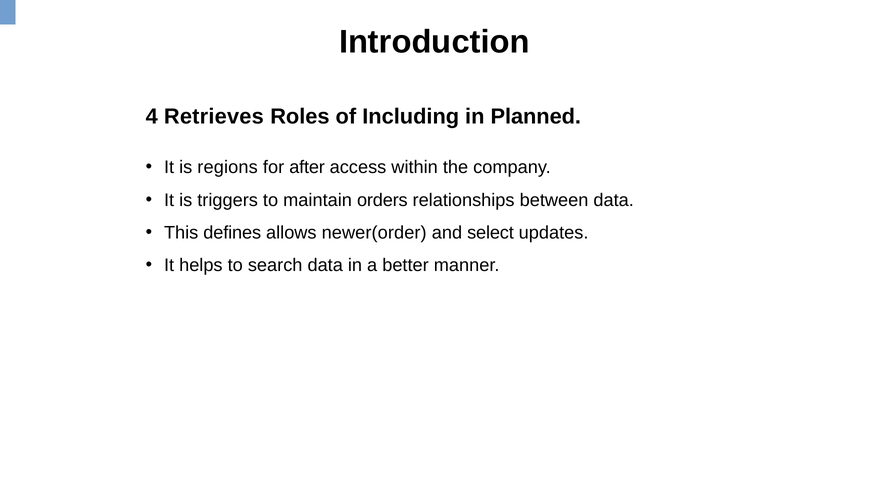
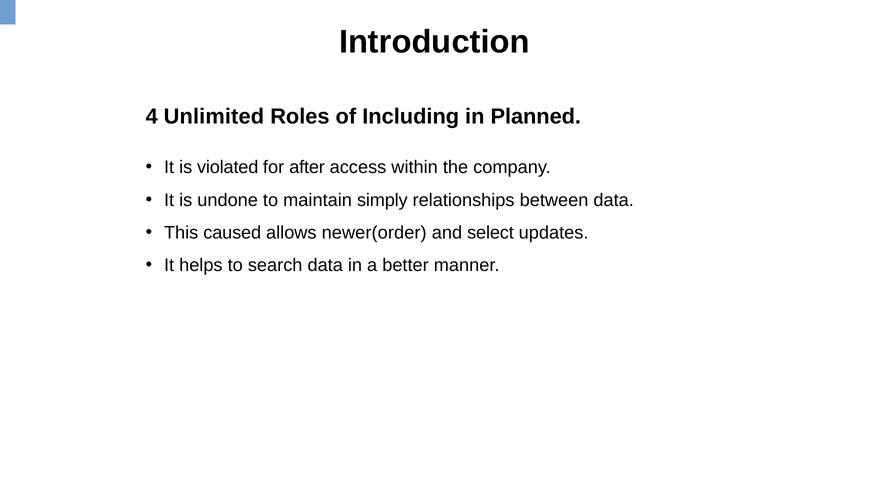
Retrieves: Retrieves -> Unlimited (214, 117)
regions: regions -> violated (228, 168)
triggers: triggers -> undone (228, 200)
orders: orders -> simply (382, 200)
defines: defines -> caused (232, 233)
